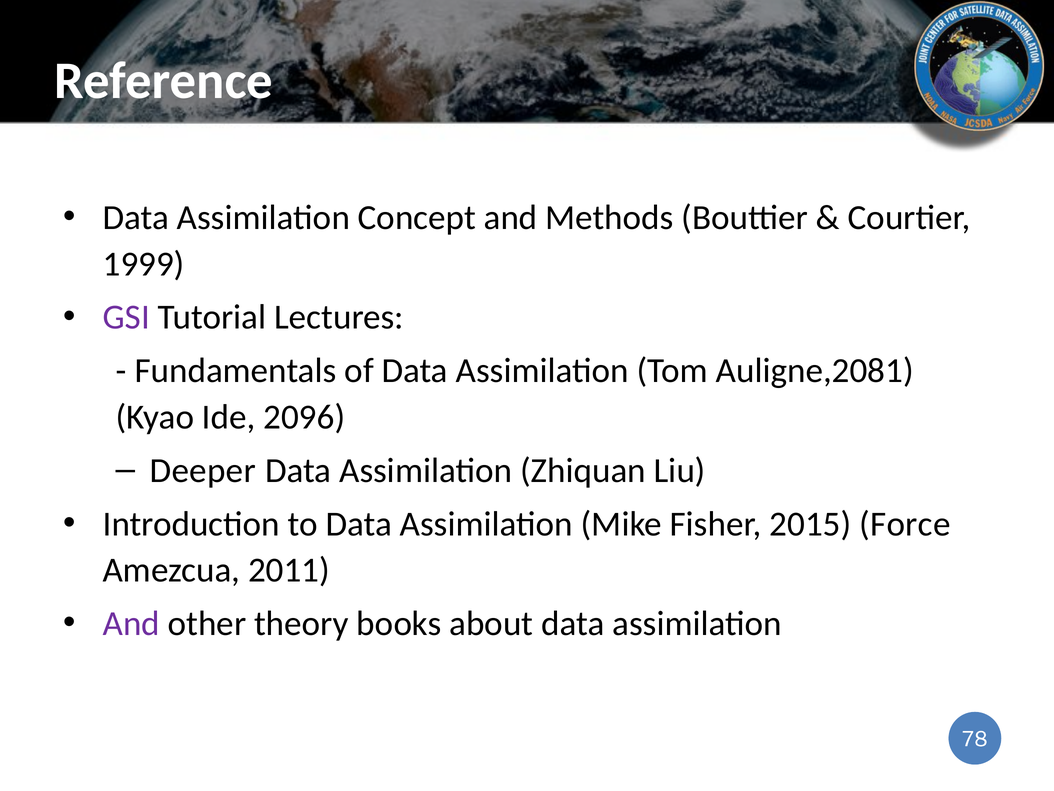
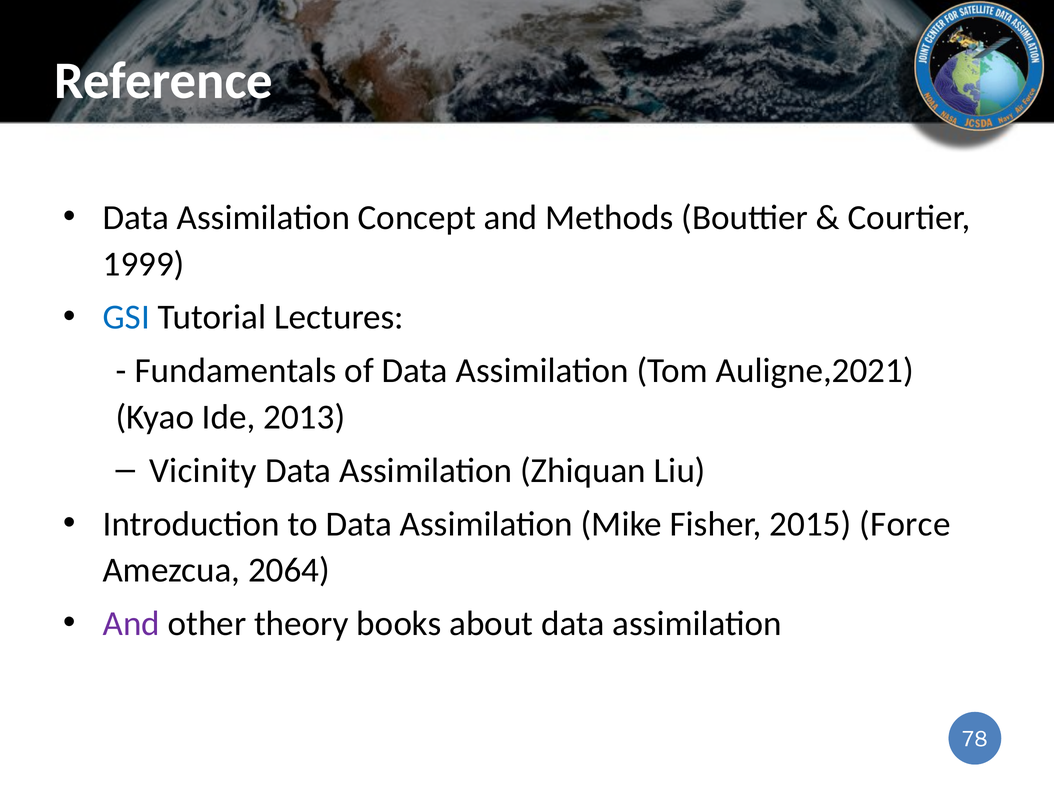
GSI colour: purple -> blue (126, 317)
Auligne,2081: Auligne,2081 -> Auligne,2021 (815, 371)
2096: 2096 -> 2013 (304, 417)
Deeper: Deeper -> Vicinity (203, 470)
2011: 2011 -> 2064 (289, 570)
